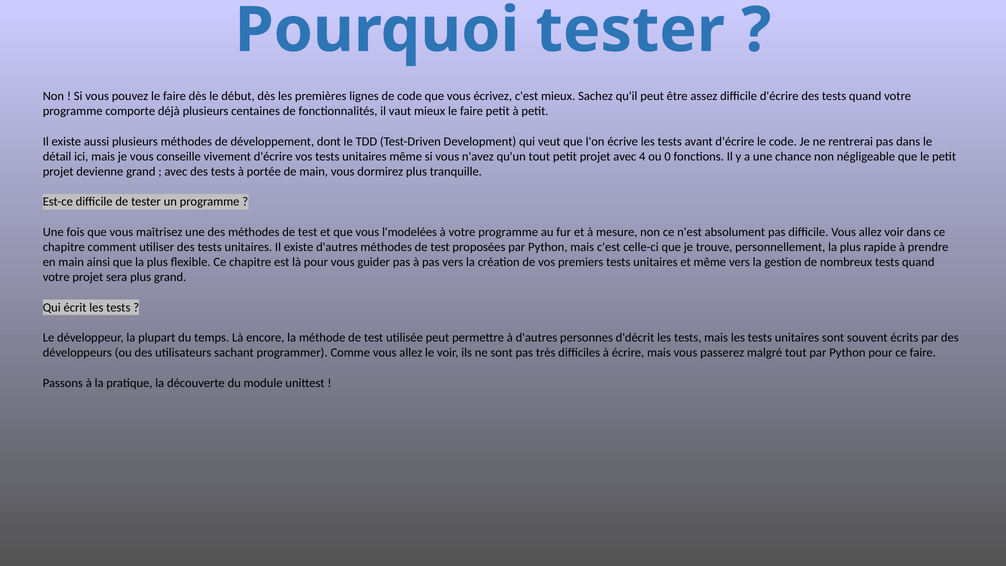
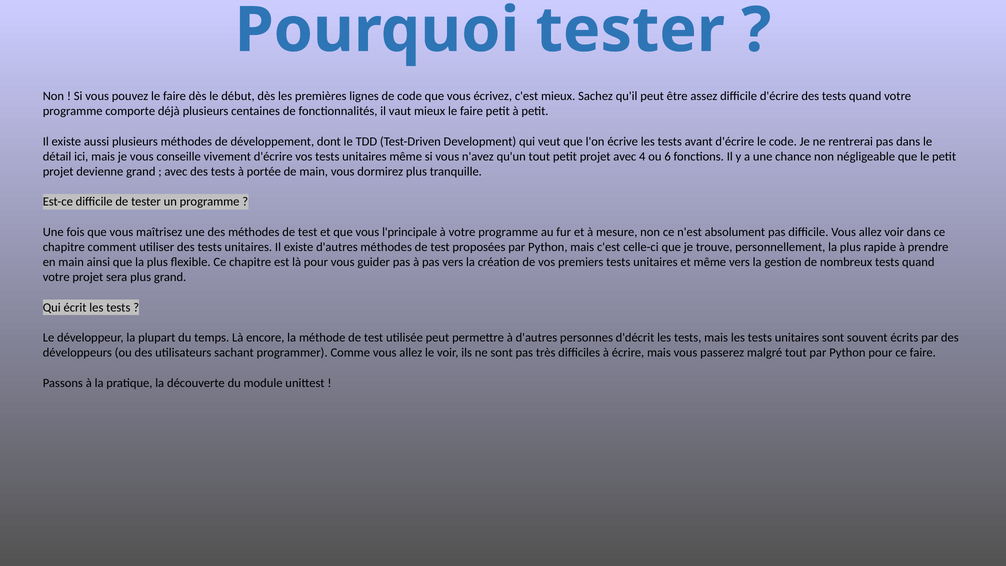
0: 0 -> 6 (668, 156)
l'modelées: l'modelées -> l'principale (410, 232)
